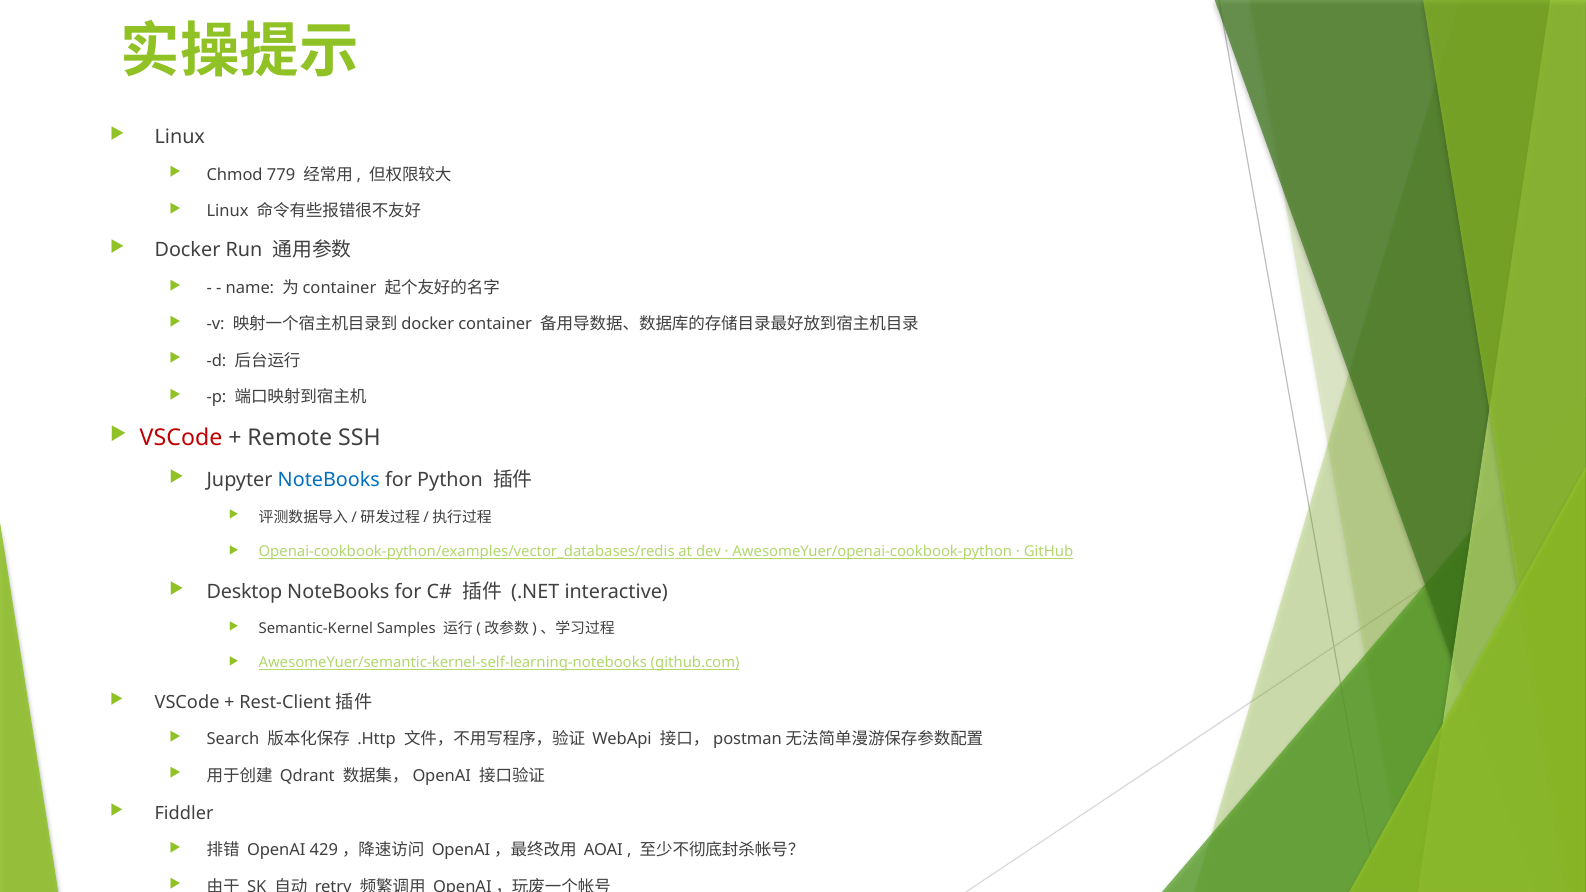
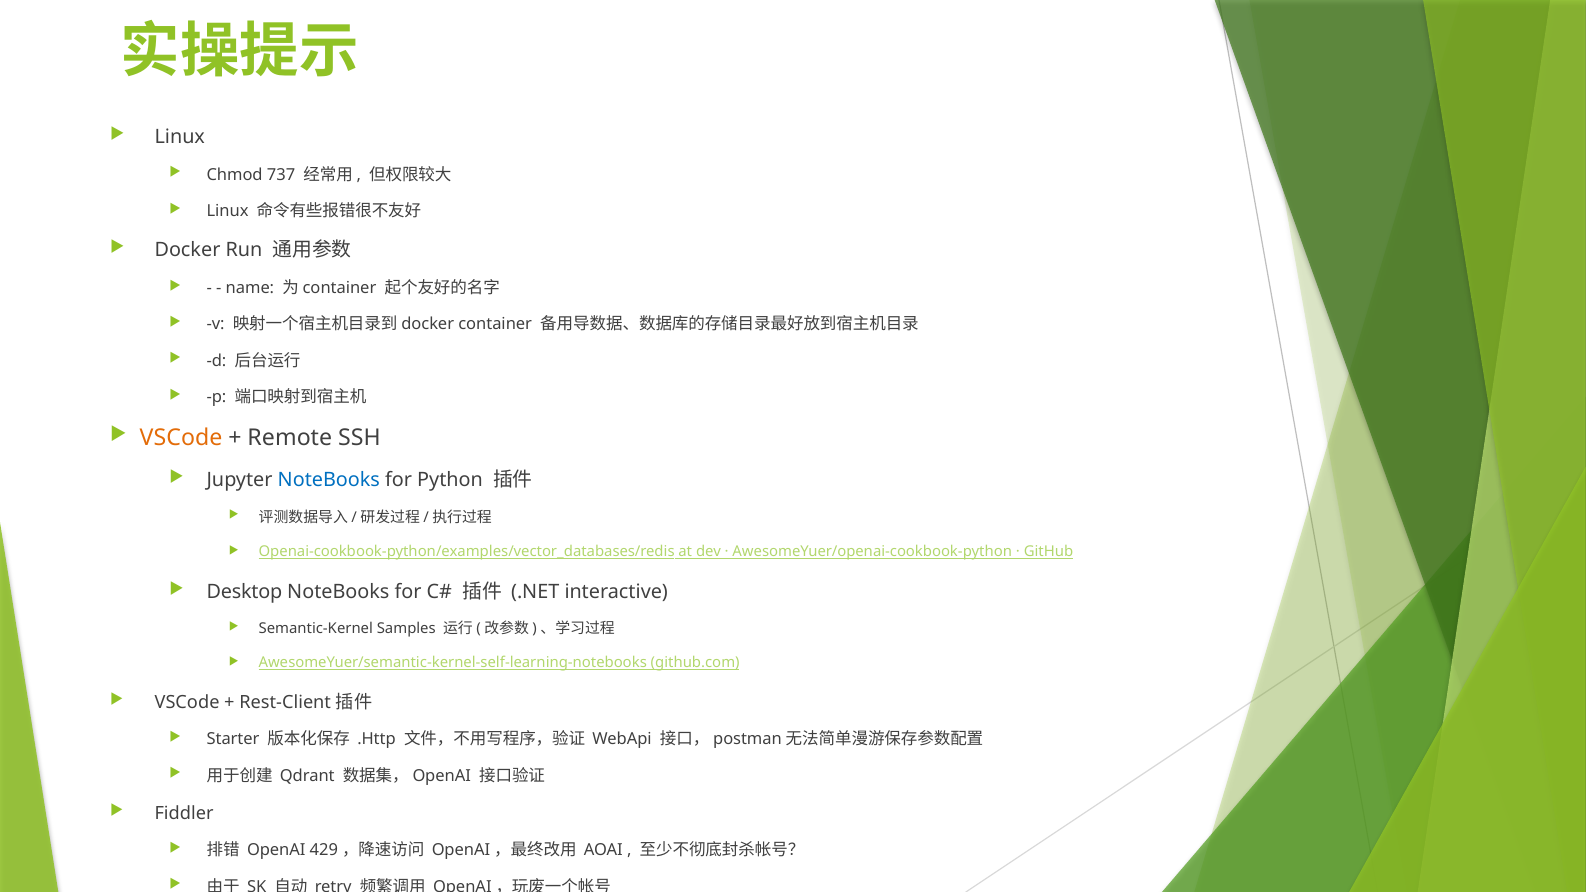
779: 779 -> 737 (281, 175)
VSCode colour: red -> orange (181, 438)
Search: Search -> Starter (233, 739)
